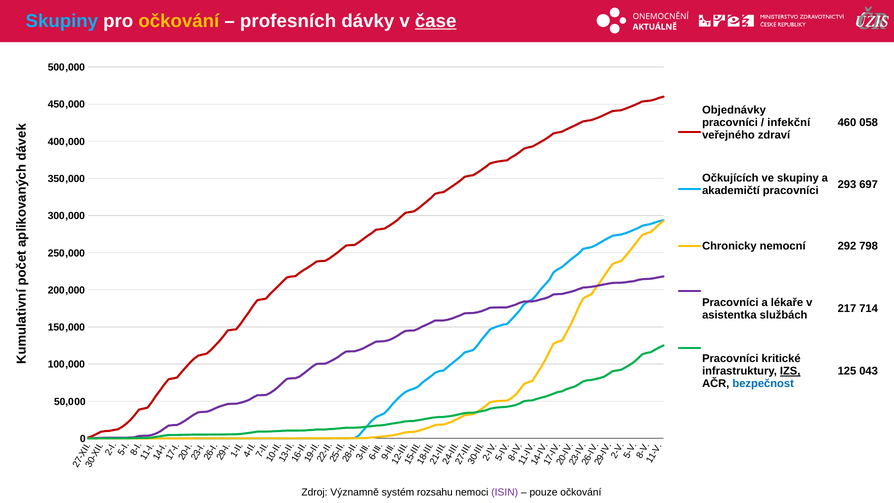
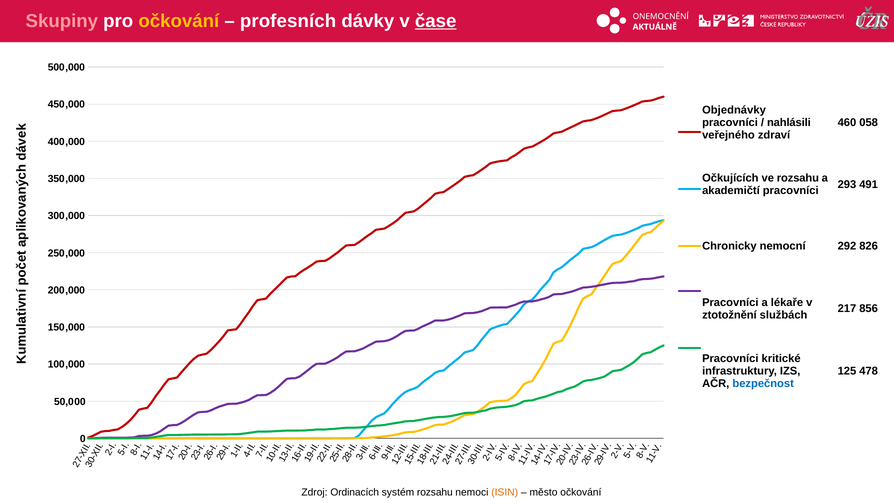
Skupiny colour: light blue -> pink (62, 21)
infekční: infekční -> nahlásili (789, 122)
ve skupiny: skupiny -> rozsahu (798, 178)
697: 697 -> 491 (869, 184)
798: 798 -> 826 (869, 246)
714: 714 -> 856 (869, 309)
asistentka: asistentka -> ztotožnění (729, 315)
IZS underline: present -> none (790, 371)
043: 043 -> 478 (869, 371)
Významně: Významně -> Ordinacích (355, 492)
ISIN colour: purple -> orange (505, 492)
pouze: pouze -> město (544, 492)
